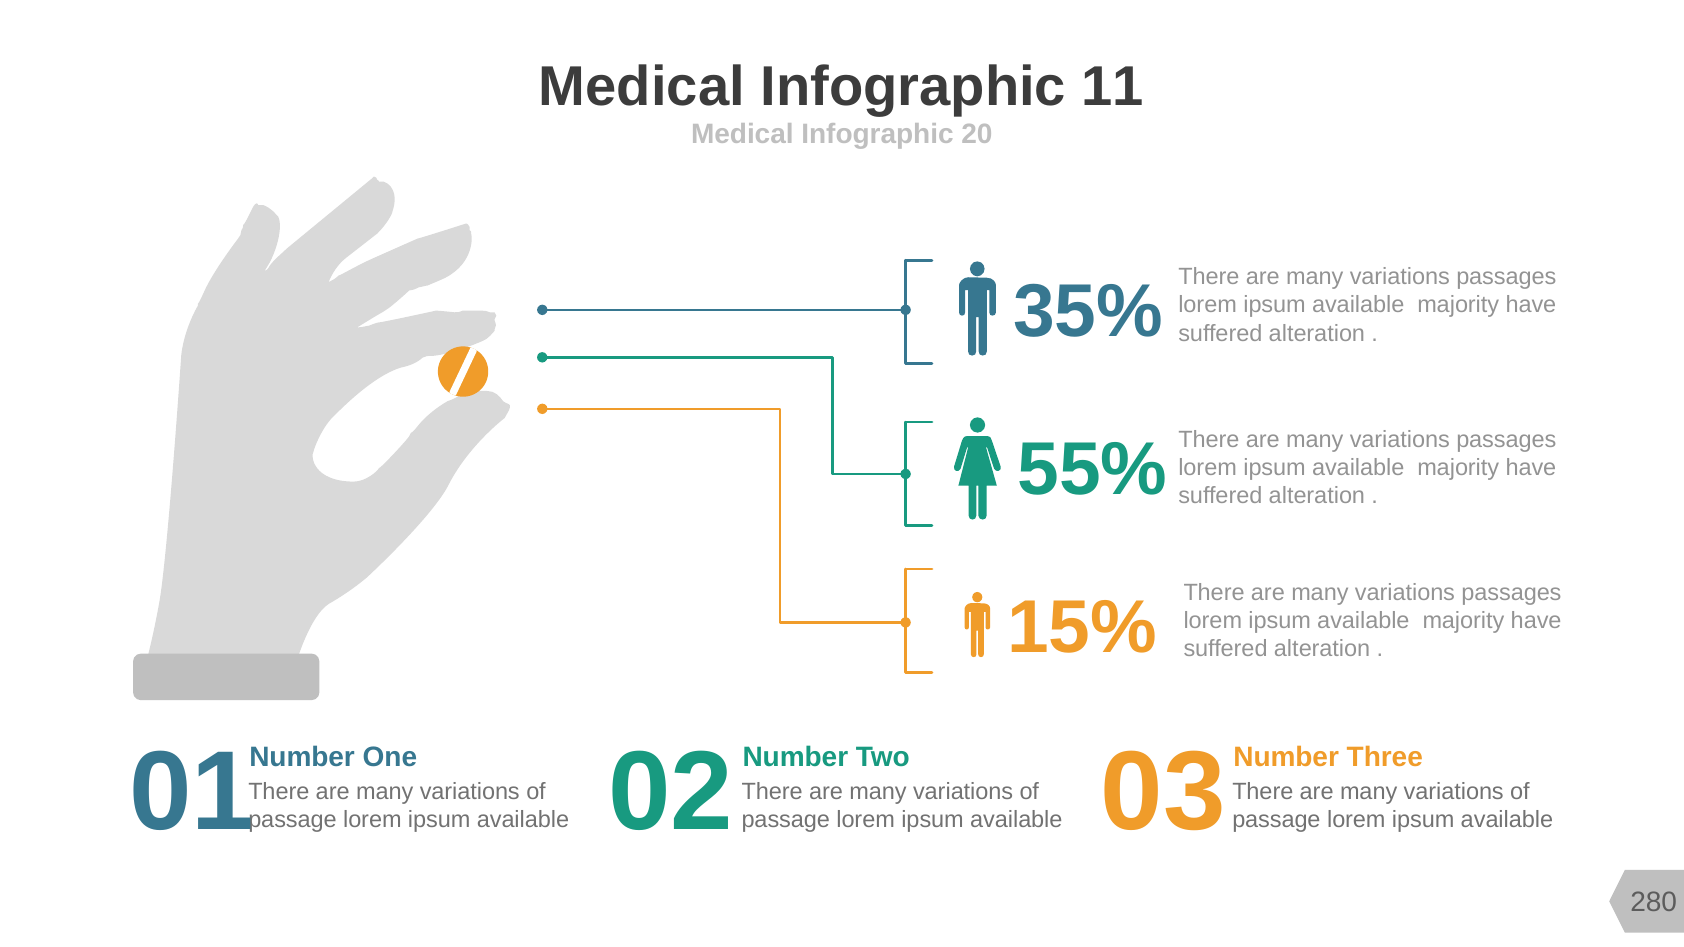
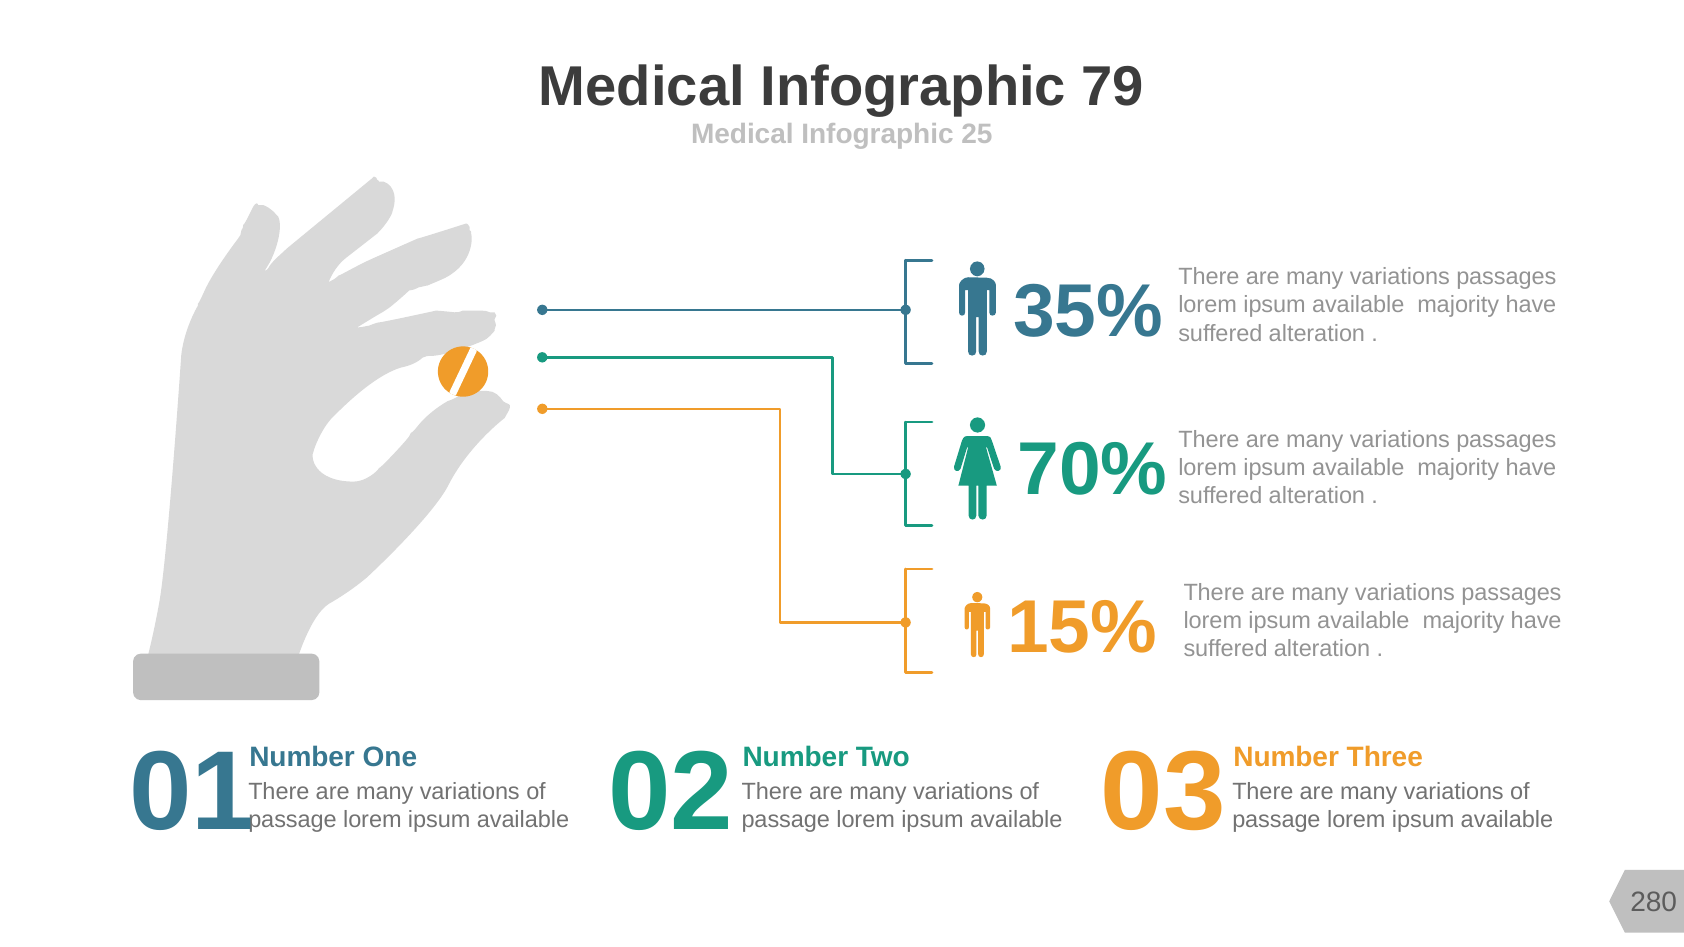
11: 11 -> 79 (1113, 87)
20: 20 -> 25 (977, 135)
55%: 55% -> 70% (1092, 470)
